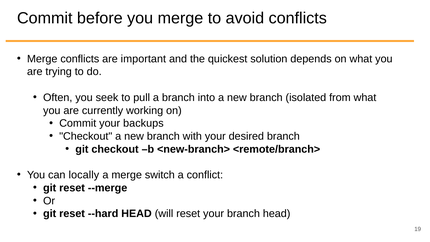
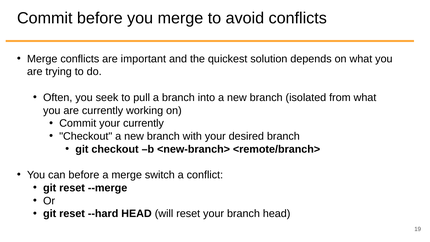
your backups: backups -> currently (143, 123)
can locally: locally -> before (84, 175)
